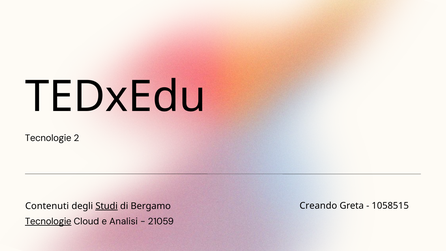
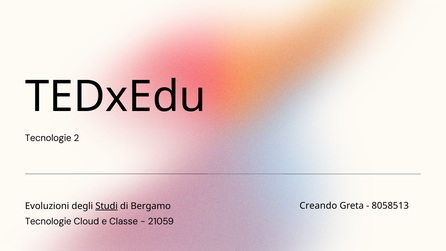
Contenuti: Contenuti -> Evoluzioni (47, 206)
1058515: 1058515 -> 8058513 (390, 206)
Tecnologie underline: present -> none (48, 221)
Analisi: Analisi -> Classe (124, 221)
